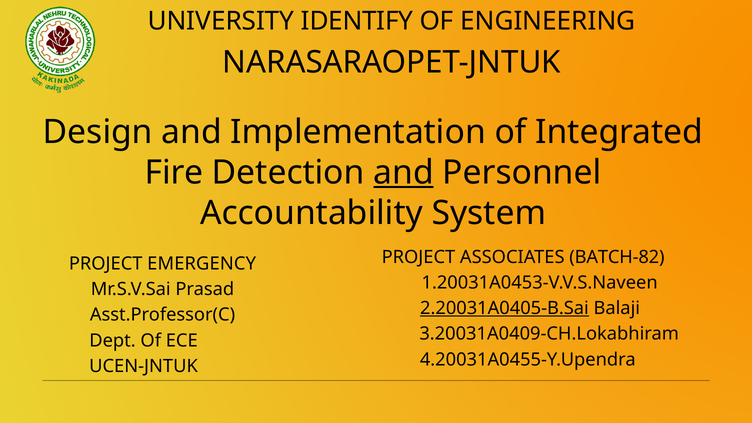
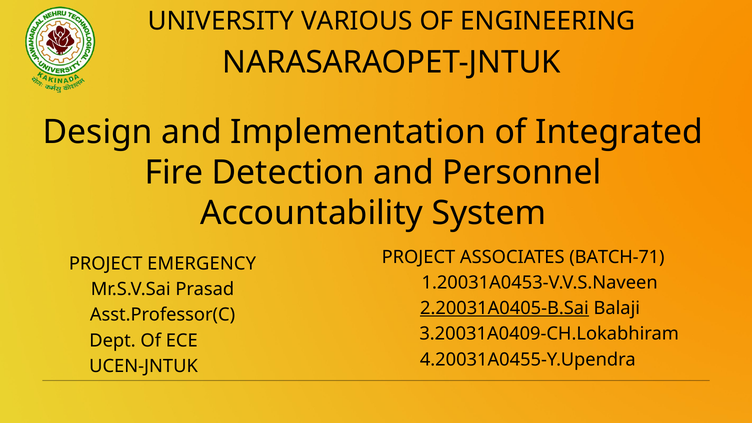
IDENTIFY: IDENTIFY -> VARIOUS (357, 21)
and underline: present -> none (404, 172)
BATCH-82: BATCH-82 -> BATCH-71 (617, 257)
